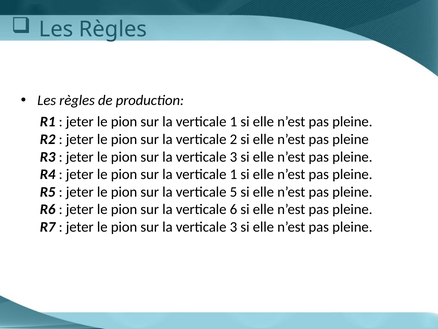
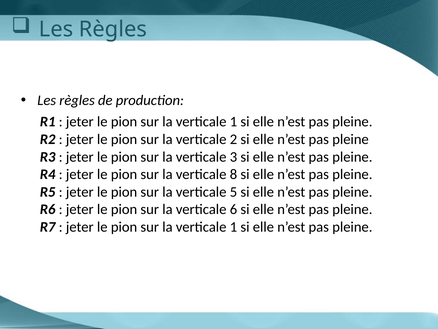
1: 1 -> 8 (233, 174)
3: 3 -> 1 (233, 227)
